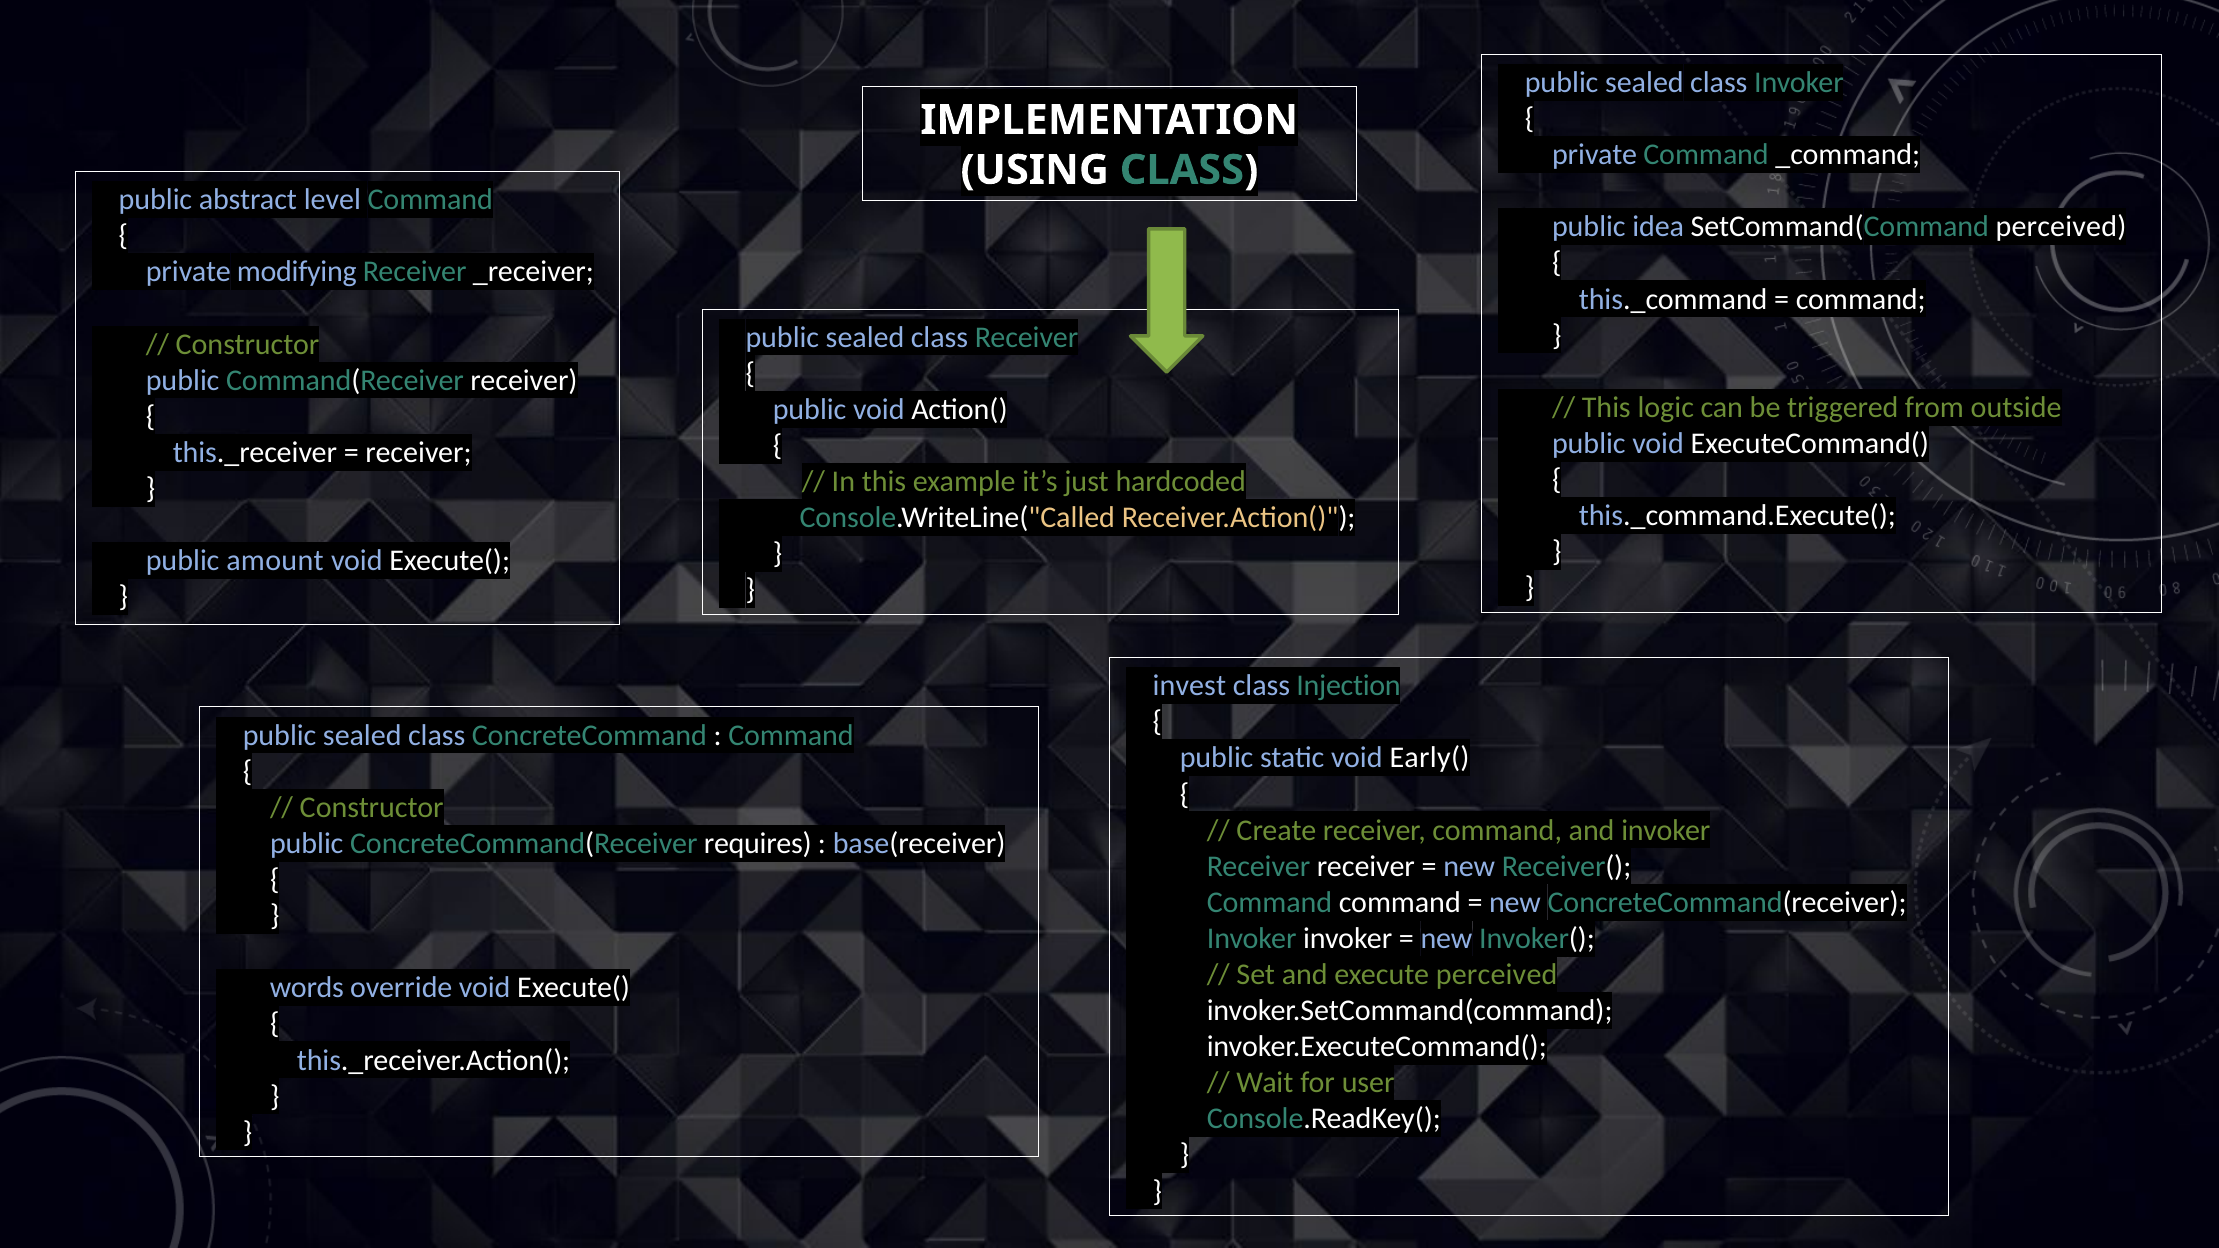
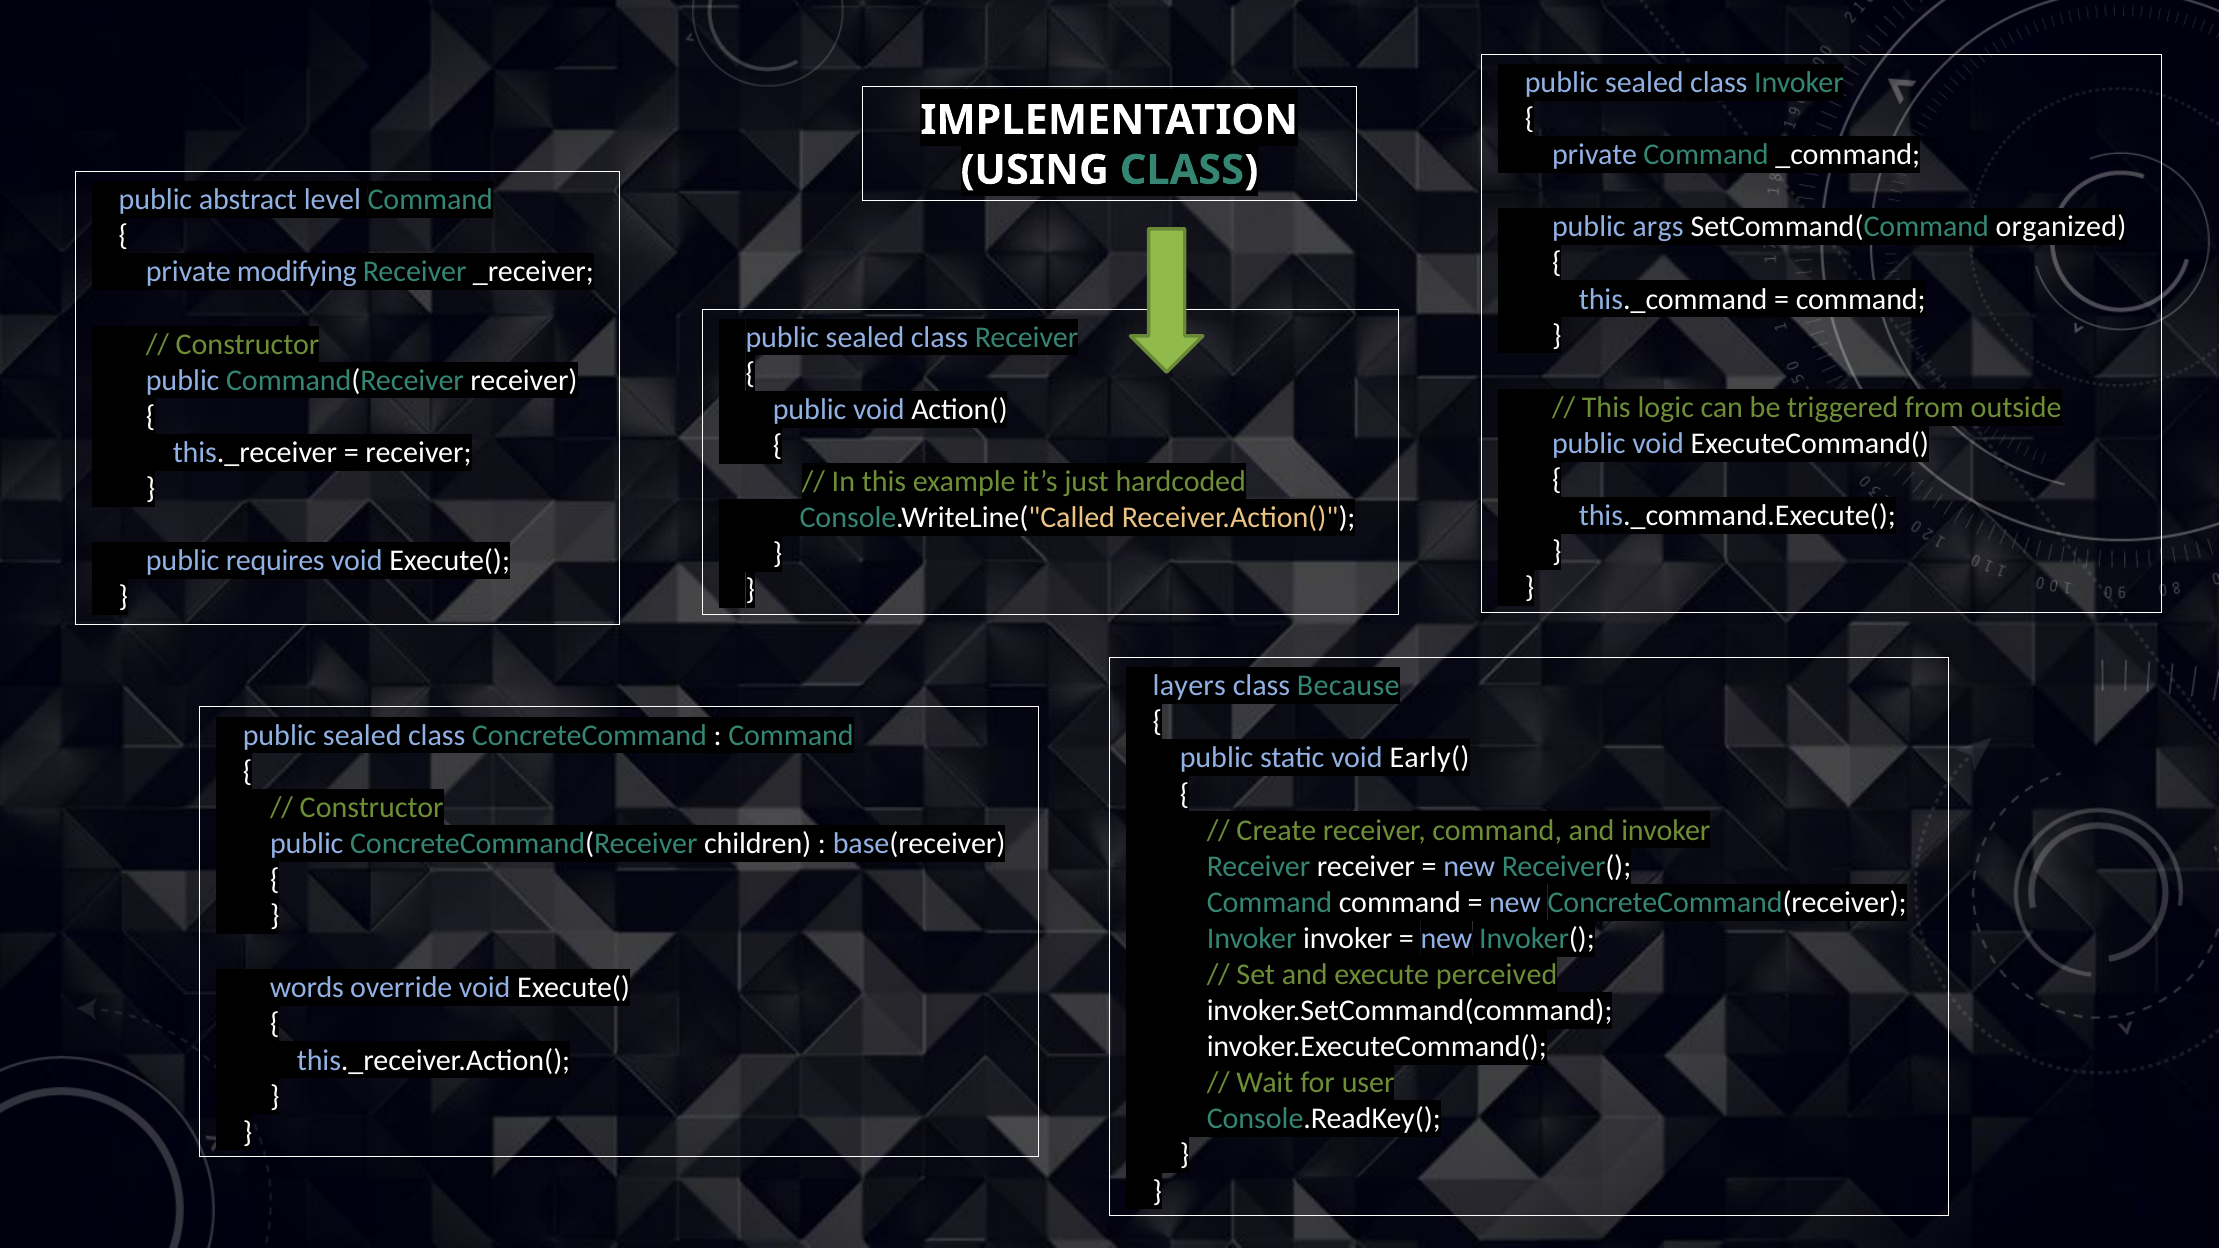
idea: idea -> args (1658, 227)
SetCommand(Command perceived: perceived -> organized (2061, 227)
amount: amount -> requires (275, 561)
invest: invest -> layers (1189, 686)
Injection: Injection -> Because (1348, 686)
requires: requires -> children (758, 844)
